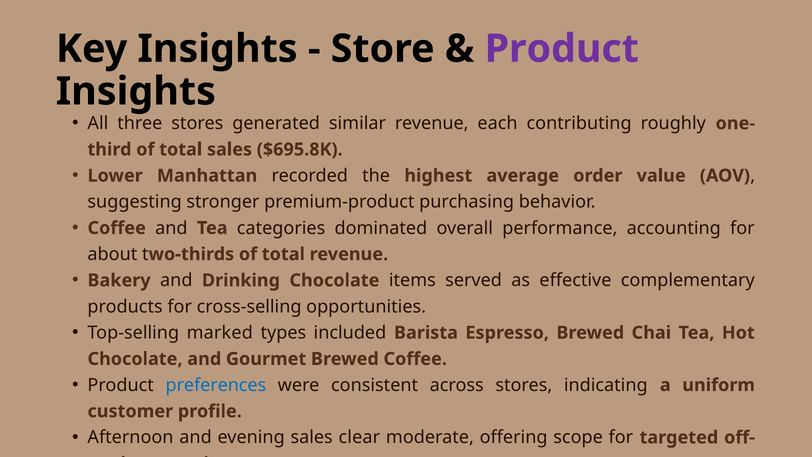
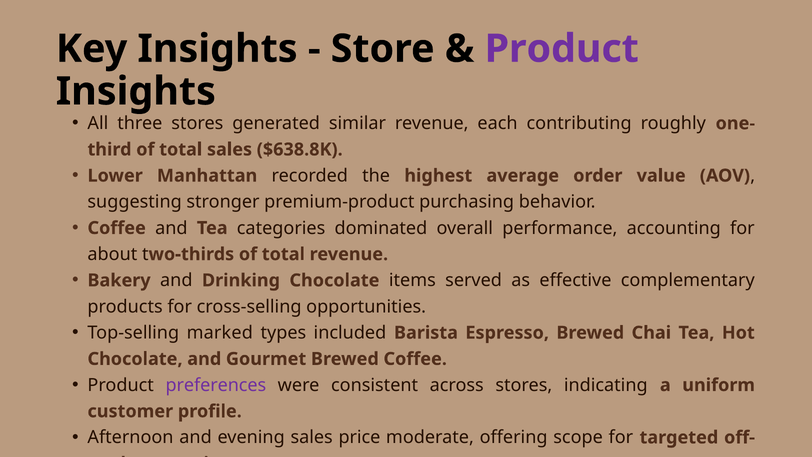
$695.8K: $695.8K -> $638.8K (300, 149)
preferences colour: blue -> purple (216, 385)
clear: clear -> price (359, 437)
